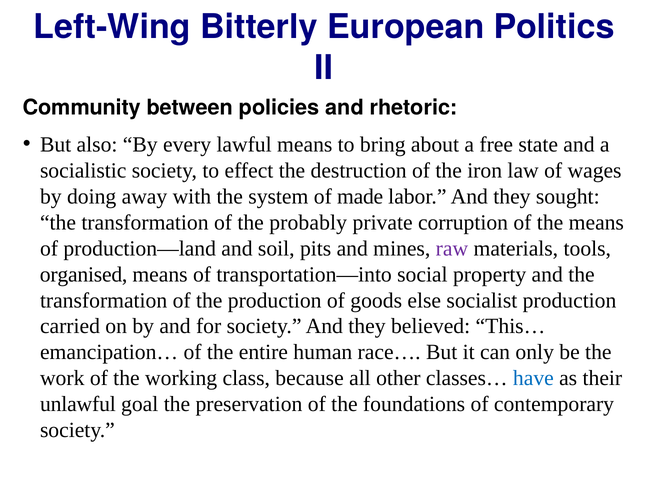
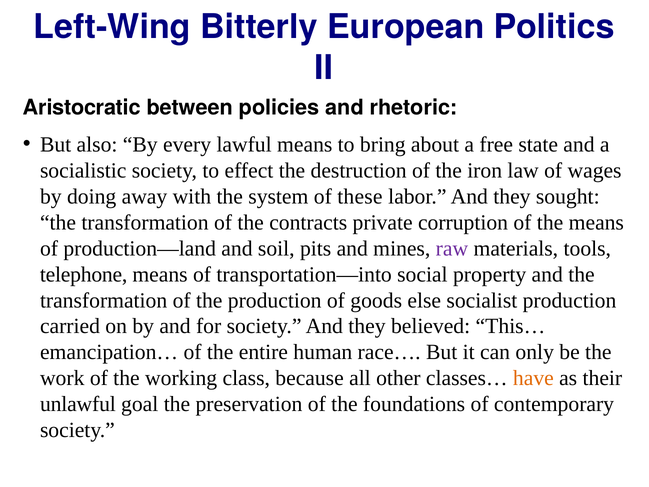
Community: Community -> Aristocratic (82, 108)
made: made -> these (360, 196)
probably: probably -> contracts (308, 222)
organised: organised -> telephone (84, 274)
have colour: blue -> orange (533, 378)
